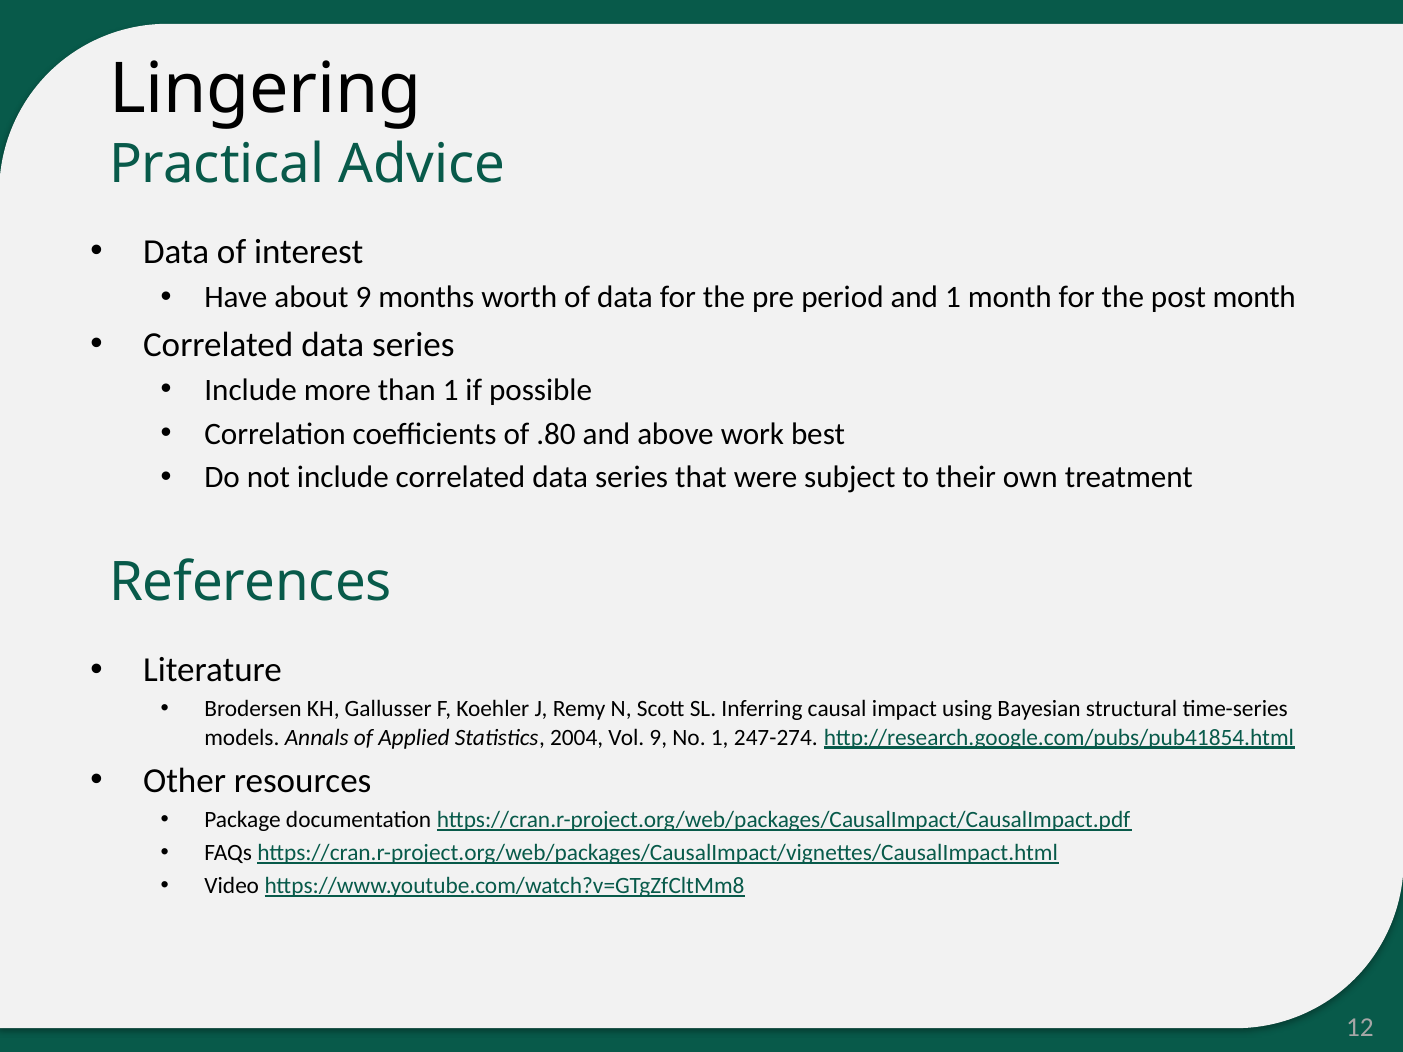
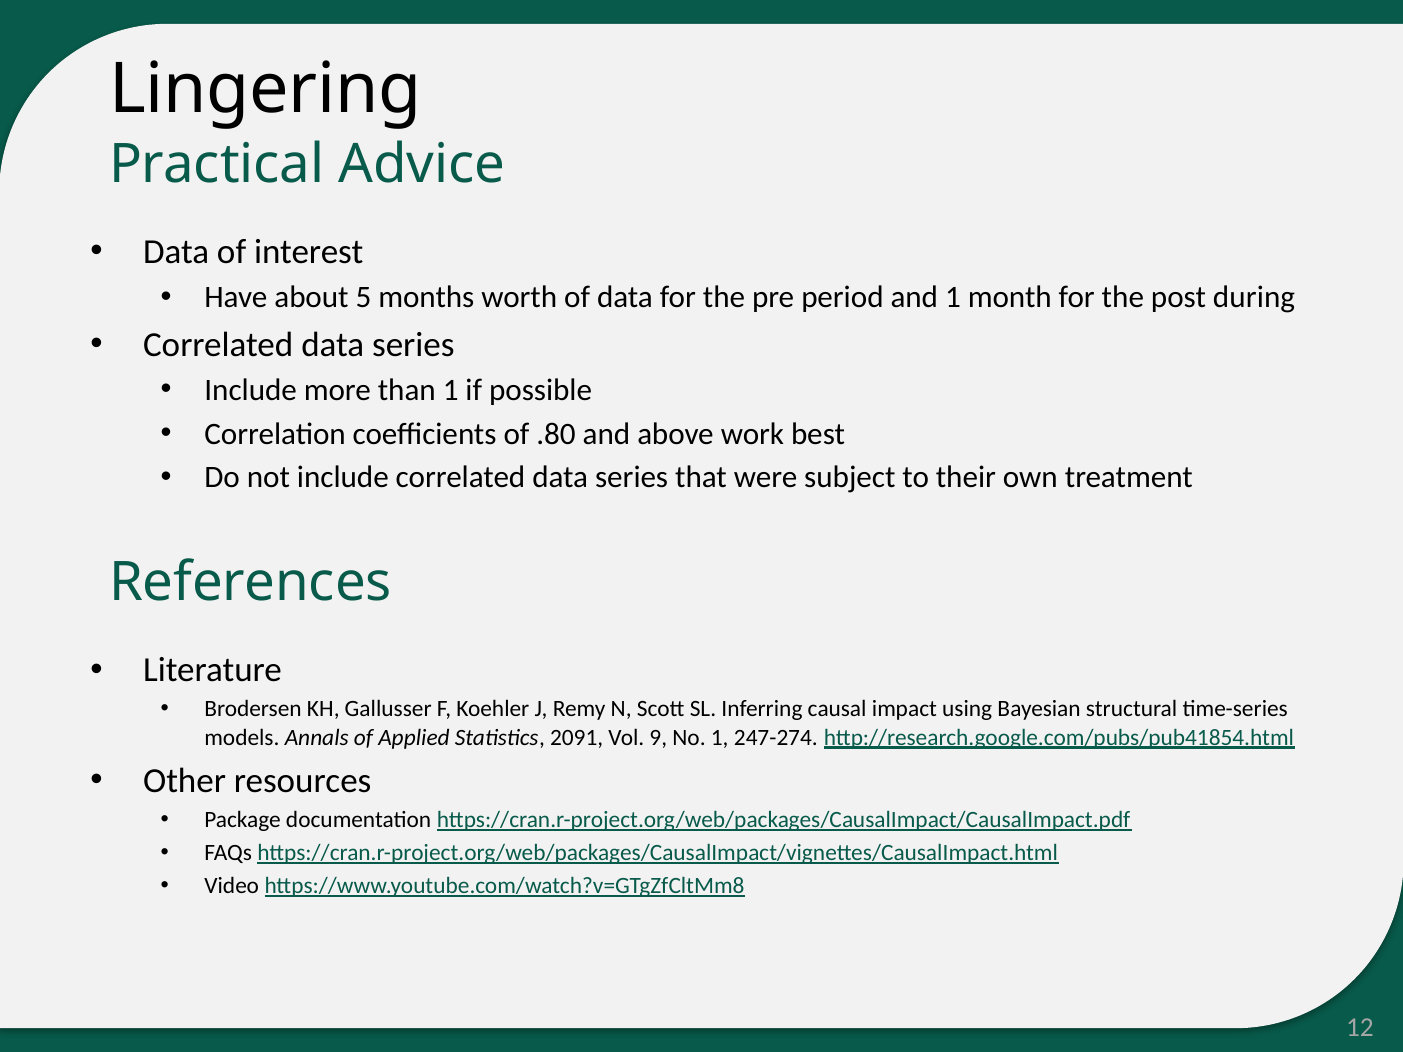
about 9: 9 -> 5 (363, 298)
post month: month -> during (1254, 298)
2004: 2004 -> 2091 (577, 737)
